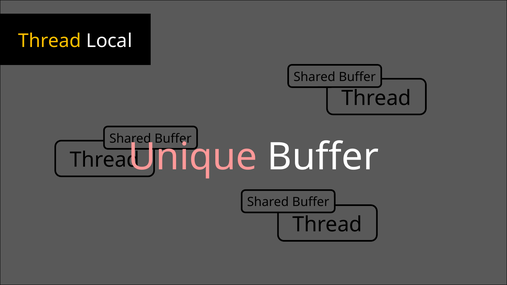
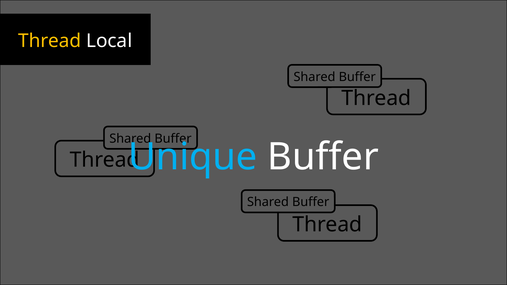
Unique colour: pink -> light blue (193, 157)
